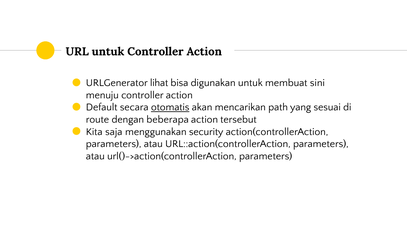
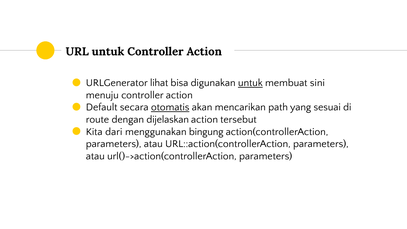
untuk underline: none -> present (250, 83)
beberapa: beberapa -> dijelaskan (168, 119)
saja: saja -> dari (114, 132)
security: security -> bingung (206, 132)
